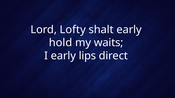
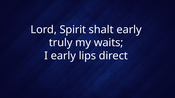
Lofty: Lofty -> Spirit (73, 30)
hold: hold -> truly (61, 43)
